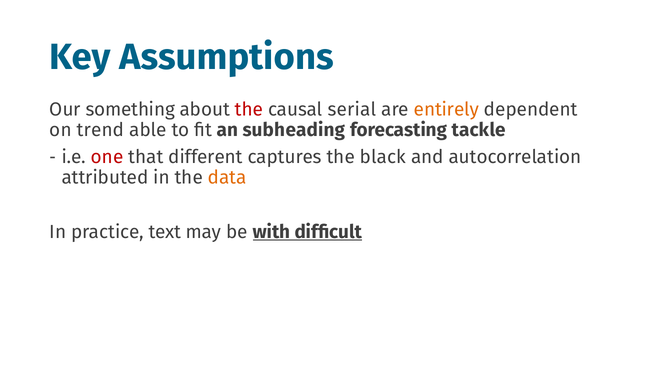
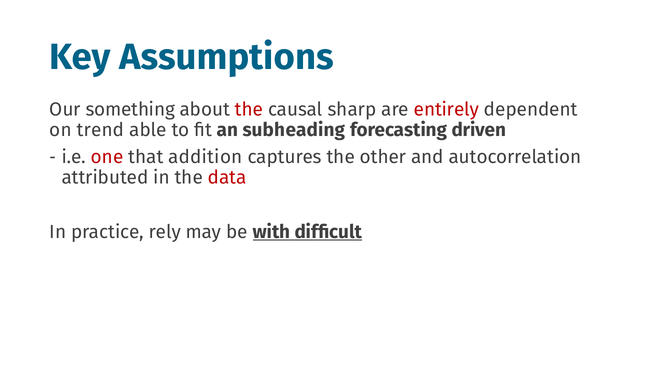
serial: serial -> sharp (352, 110)
entirely colour: orange -> red (446, 110)
tackle: tackle -> driven (479, 130)
different: different -> addition (205, 157)
black: black -> other (383, 157)
data colour: orange -> red (227, 178)
text: text -> rely (165, 232)
